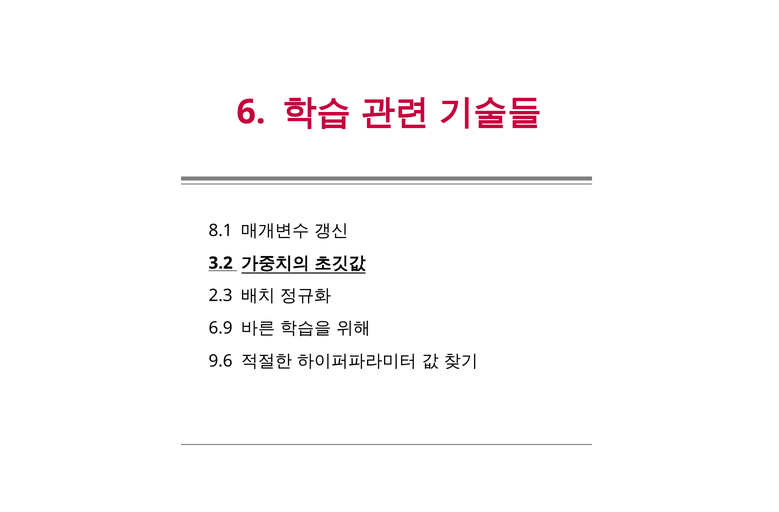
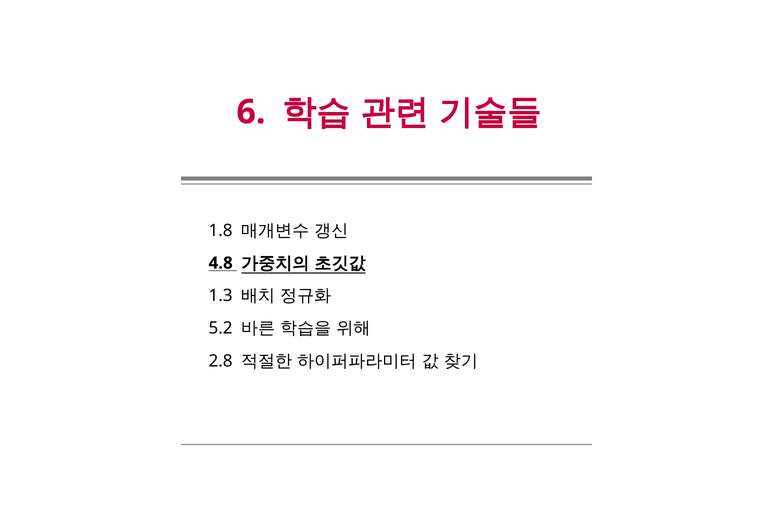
8.1: 8.1 -> 1.8 (221, 230)
3.2: 3.2 -> 4.8 (221, 263)
2.3: 2.3 -> 1.3 (221, 295)
6.9: 6.9 -> 5.2 (221, 328)
9.6: 9.6 -> 2.8 (221, 361)
